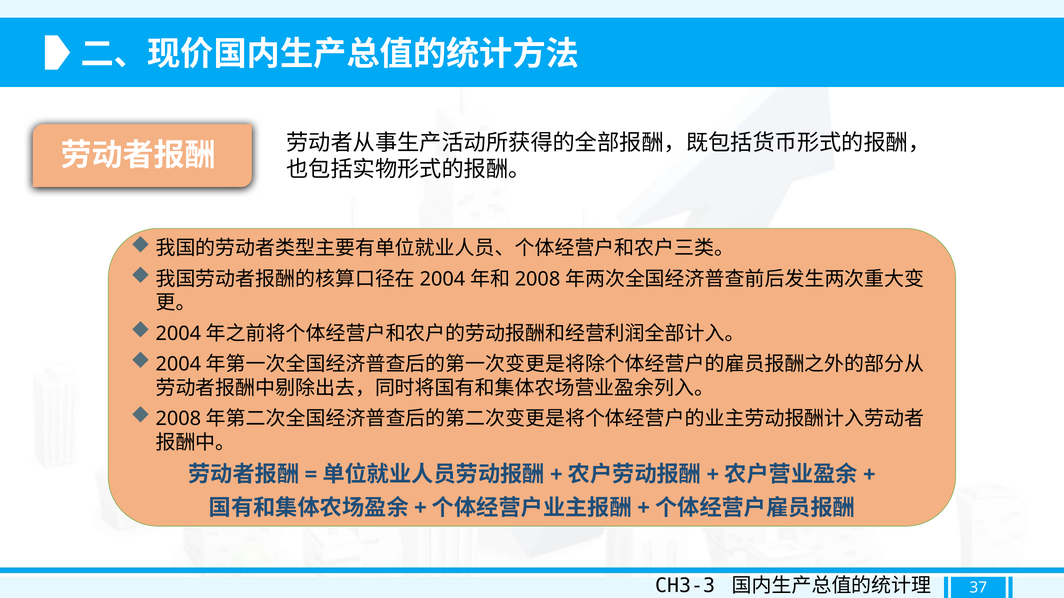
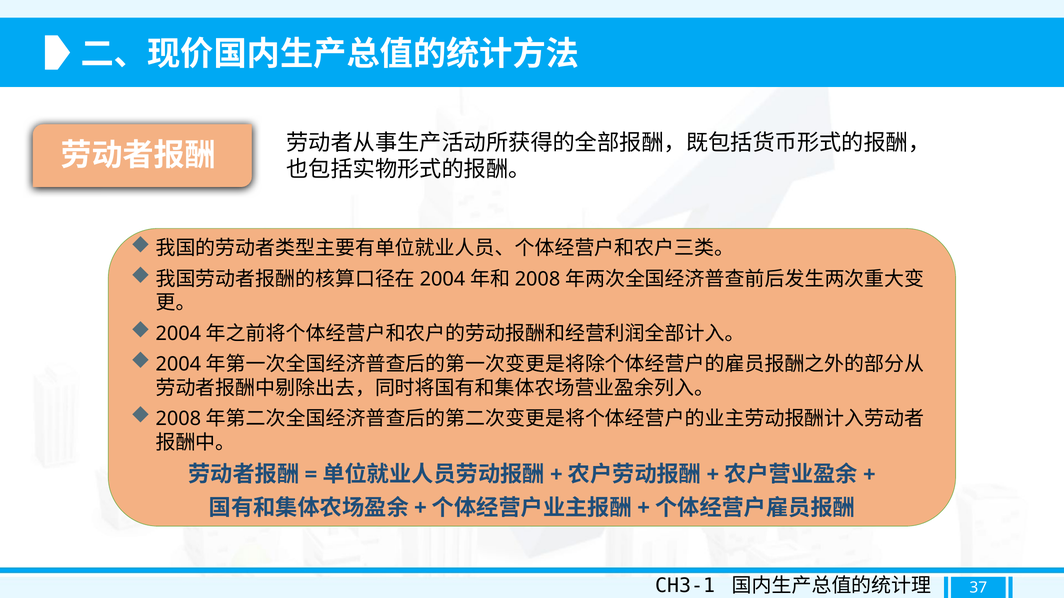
CH3-3: CH3-3 -> CH3-1 (685, 586)
